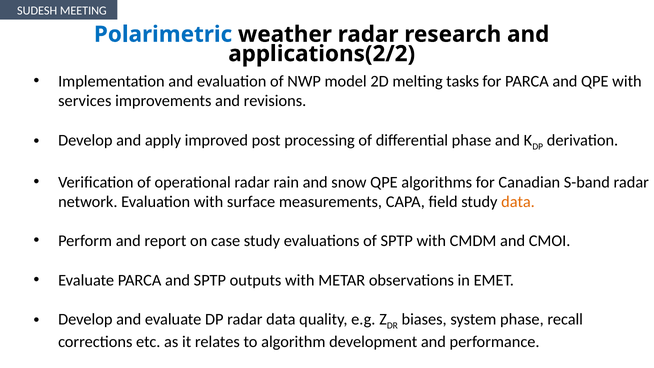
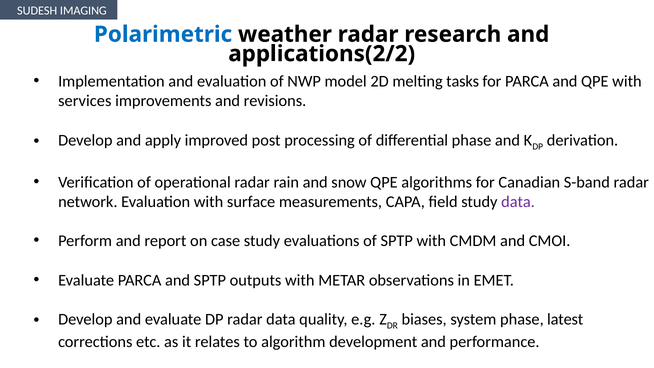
MEETING: MEETING -> IMAGING (83, 11)
data colour: orange -> purple (518, 202)
recall: recall -> latest (565, 319)
